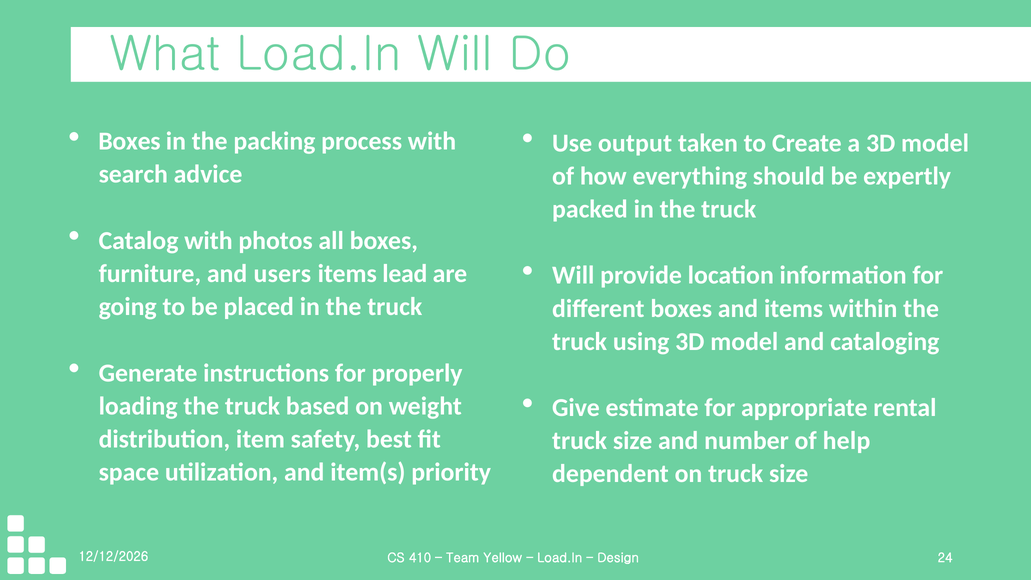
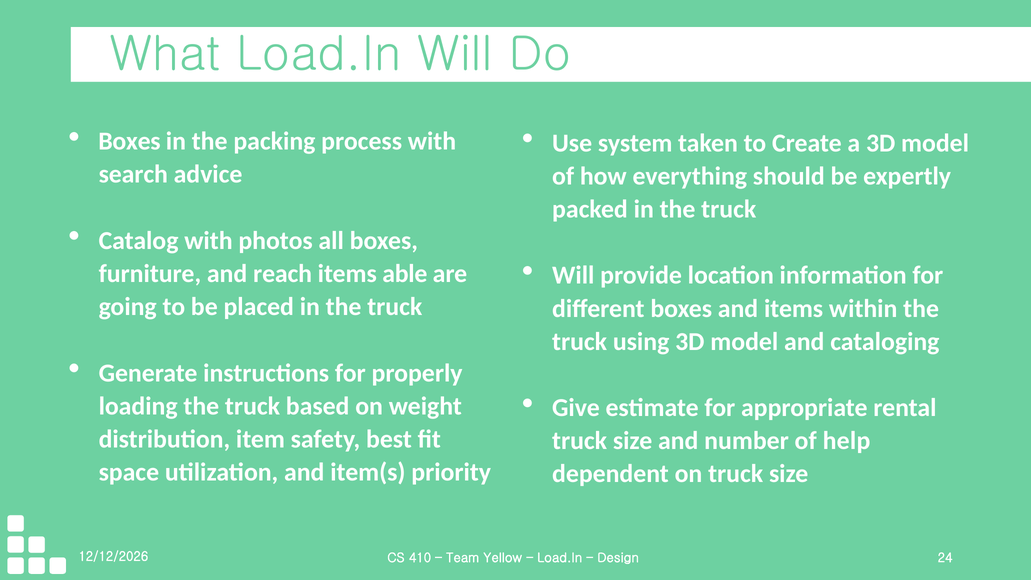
output: output -> system (635, 143)
users: users -> reach (283, 274)
lead: lead -> able (405, 274)
